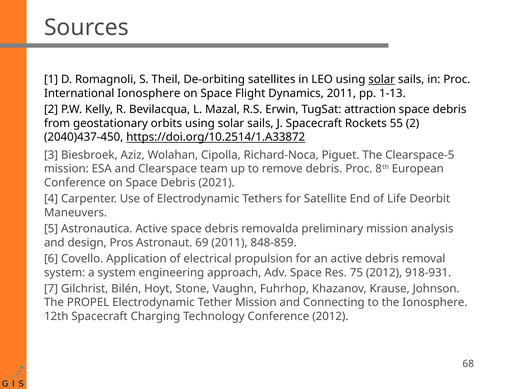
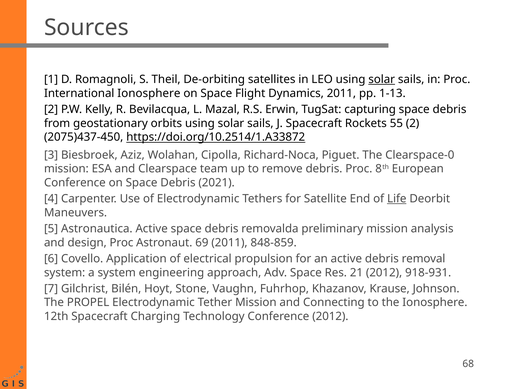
attraction: attraction -> capturing (370, 109)
2040)437-450: 2040)437-450 -> 2075)437-450 (84, 137)
Clearspace-5: Clearspace-5 -> Clearspace-0 (420, 155)
Life underline: none -> present (397, 199)
design Pros: Pros -> Proc (122, 242)
75: 75 -> 21 (356, 272)
